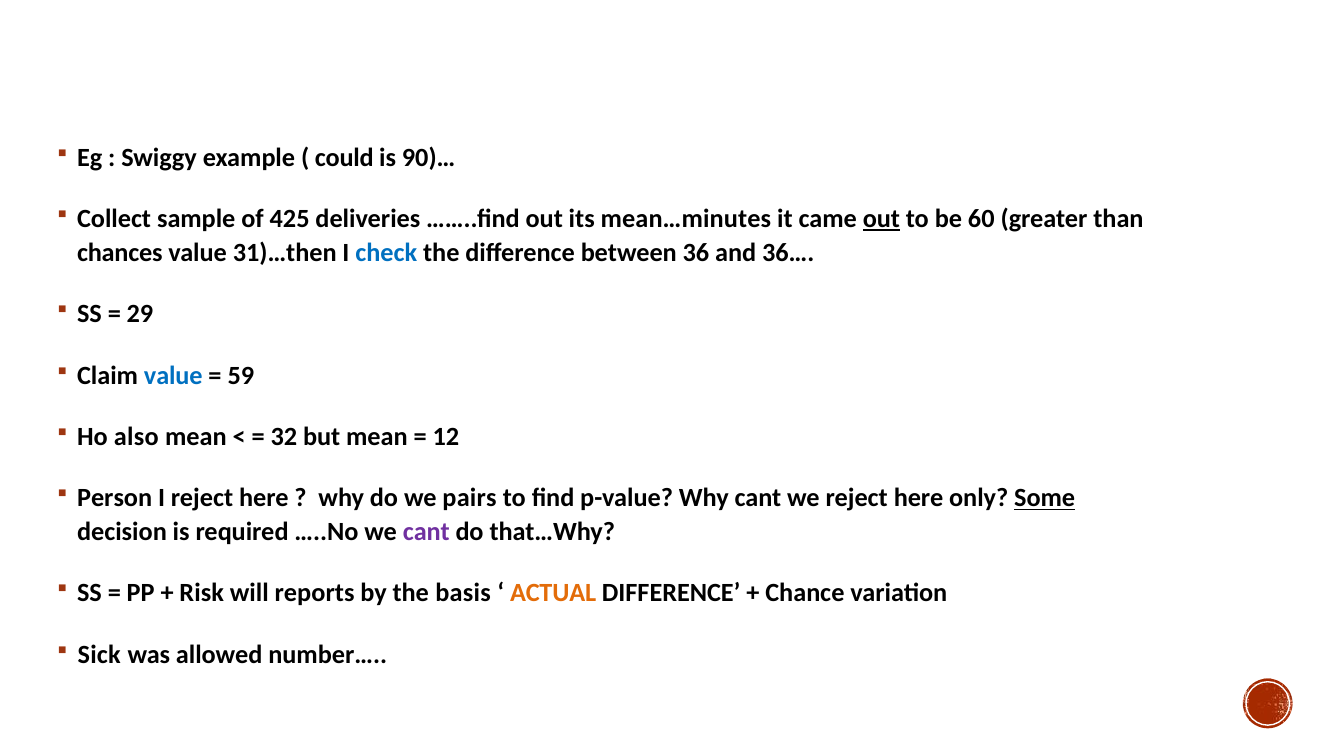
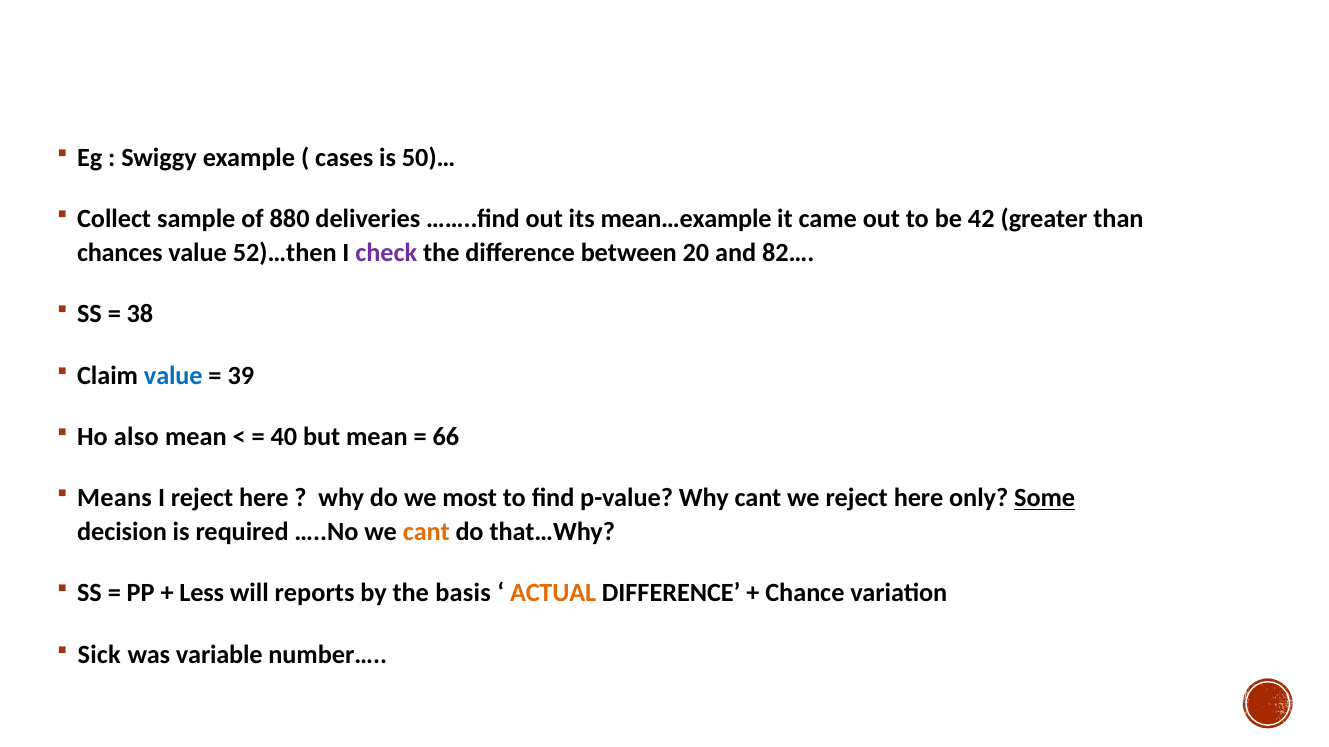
could: could -> cases (344, 158)
90)…: 90)… -> 50)… (429, 158)
425: 425 -> 880 (290, 219)
mean…minutes: mean…minutes -> mean…example (686, 219)
out underline: present -> none (881, 219)
60: 60 -> 42 (981, 219)
31)…then: 31)…then -> 52)…then (285, 253)
check colour: blue -> purple (386, 253)
36: 36 -> 20 (696, 253)
36…: 36… -> 82… (788, 253)
29: 29 -> 38 (140, 314)
59: 59 -> 39 (241, 376)
32: 32 -> 40 (284, 437)
12: 12 -> 66 (446, 437)
Person: Person -> Means (114, 499)
pairs: pairs -> most (470, 499)
cant colour: purple -> orange (426, 532)
Risk: Risk -> Less (202, 594)
allowed: allowed -> variable (219, 655)
